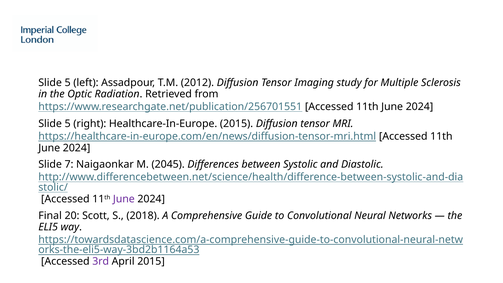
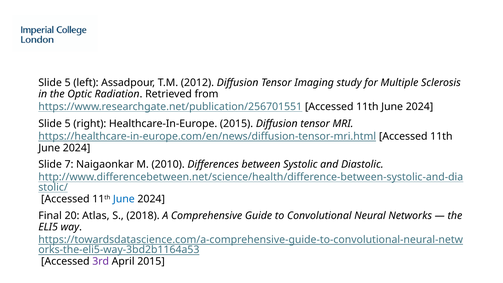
2045: 2045 -> 2010 (168, 164)
June colour: purple -> blue (124, 199)
Scott: Scott -> Atlas (96, 216)
